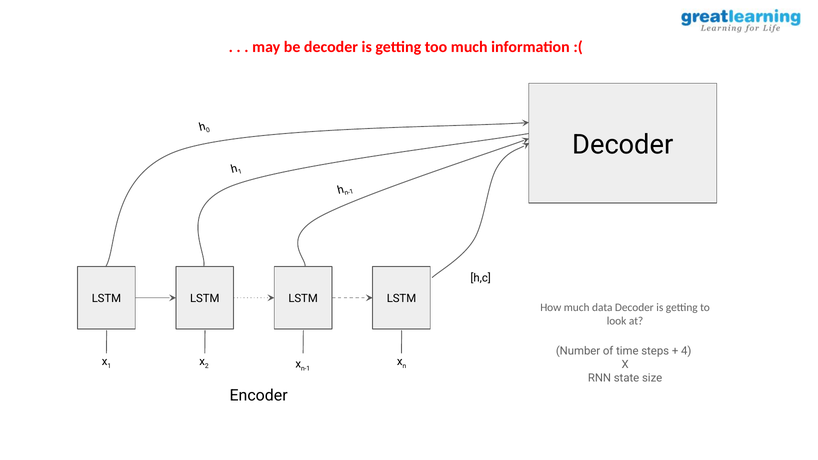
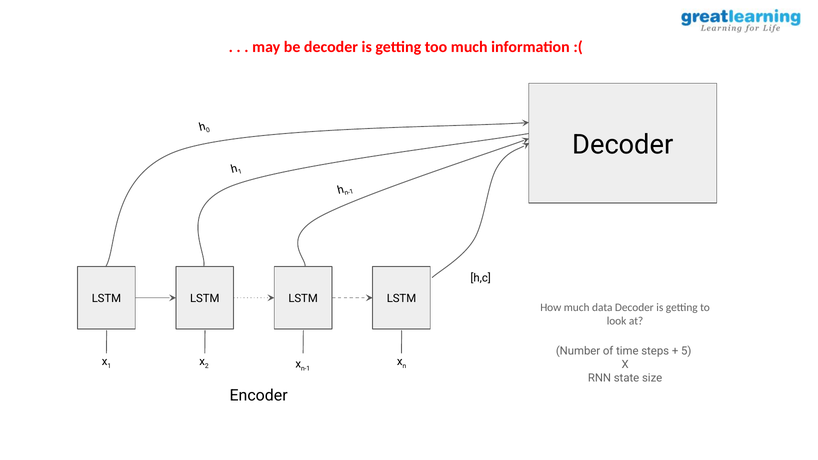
4: 4 -> 5 (686, 351)
